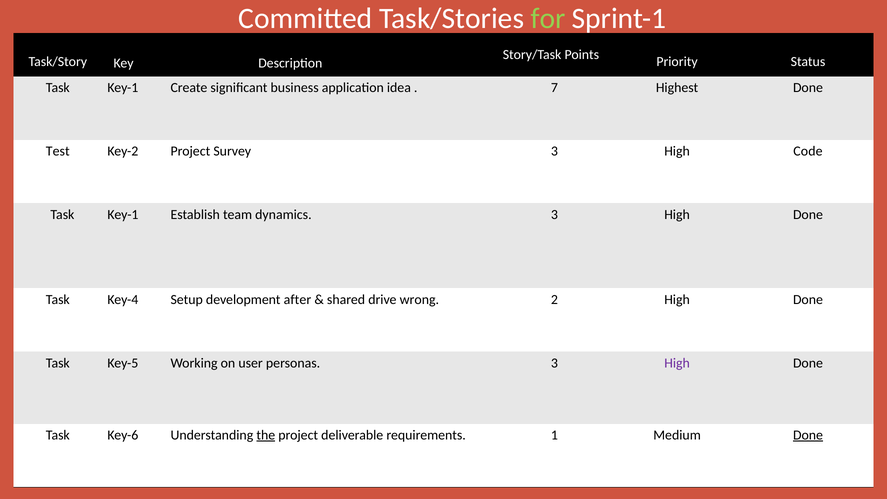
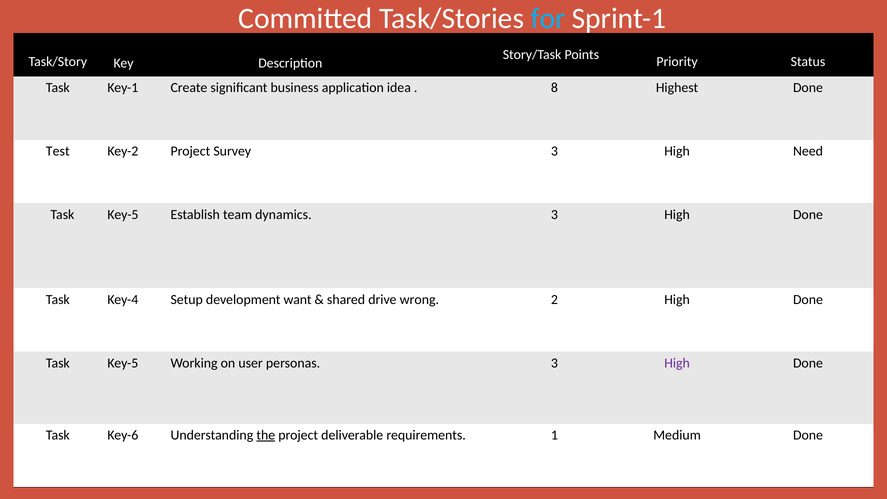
for colour: light green -> light blue (548, 18)
7: 7 -> 8 (554, 88)
Code: Code -> Need (808, 151)
Key-1: Key-1 -> Key-5 (123, 215)
after: after -> want (298, 300)
Done underline: present -> none (808, 435)
